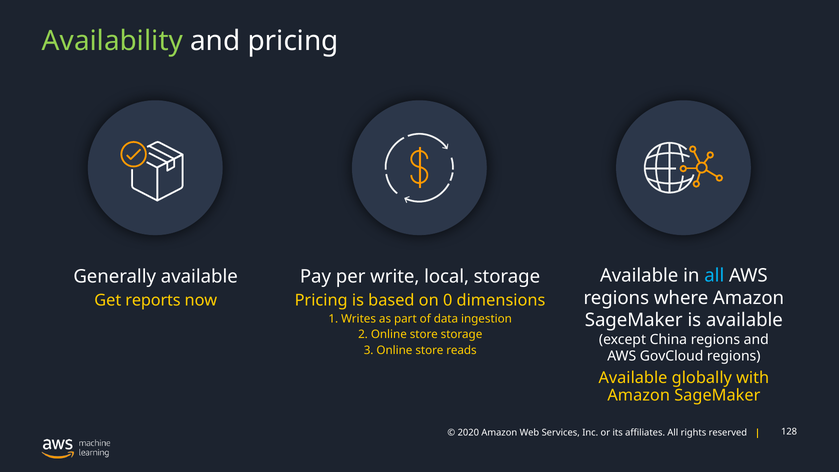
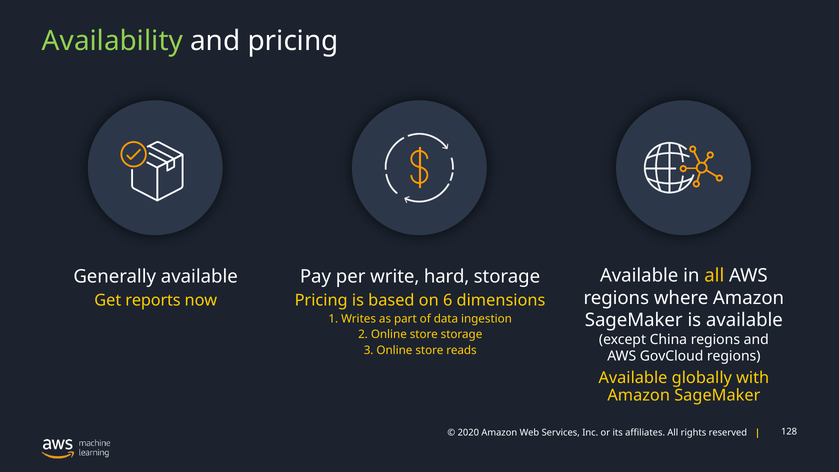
all colour: light blue -> yellow (714, 276)
local: local -> hard (447, 276)
0: 0 -> 6 (448, 300)
